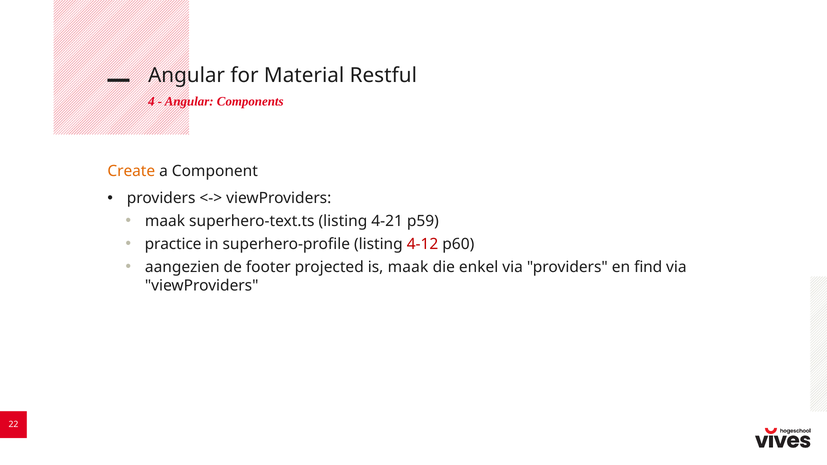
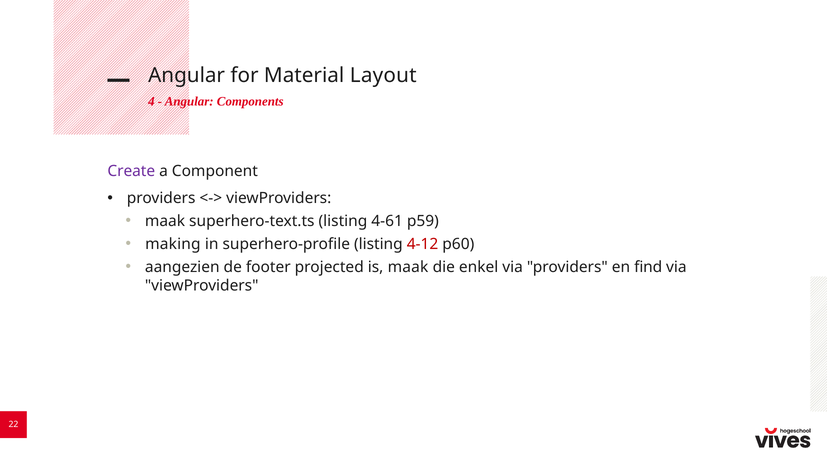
Restful: Restful -> Layout (383, 76)
Create colour: orange -> purple (131, 171)
4-21: 4-21 -> 4-61 (387, 221)
practice: practice -> making (173, 244)
